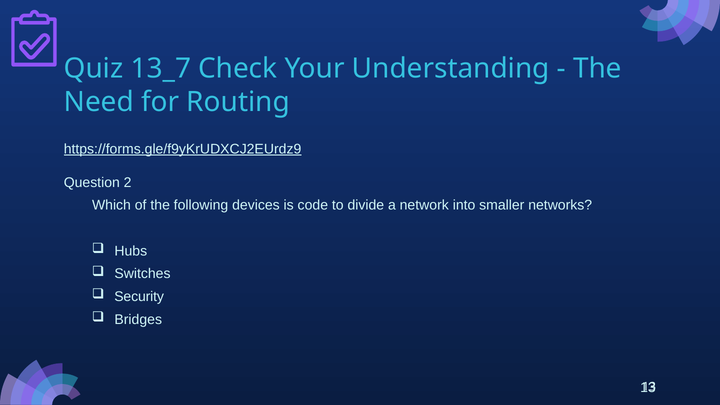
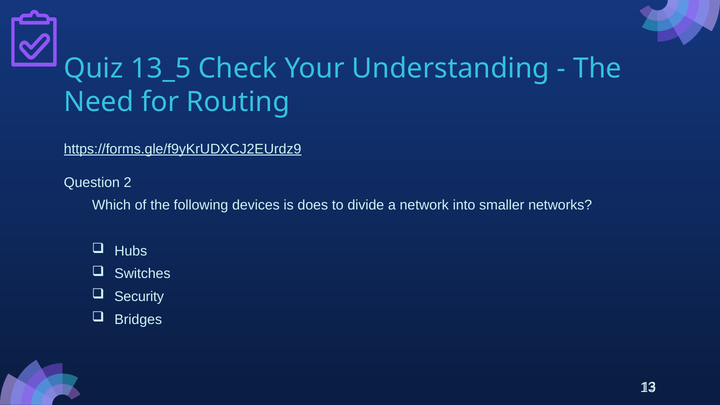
13_7: 13_7 -> 13_5 (161, 68)
code: code -> does (313, 205)
